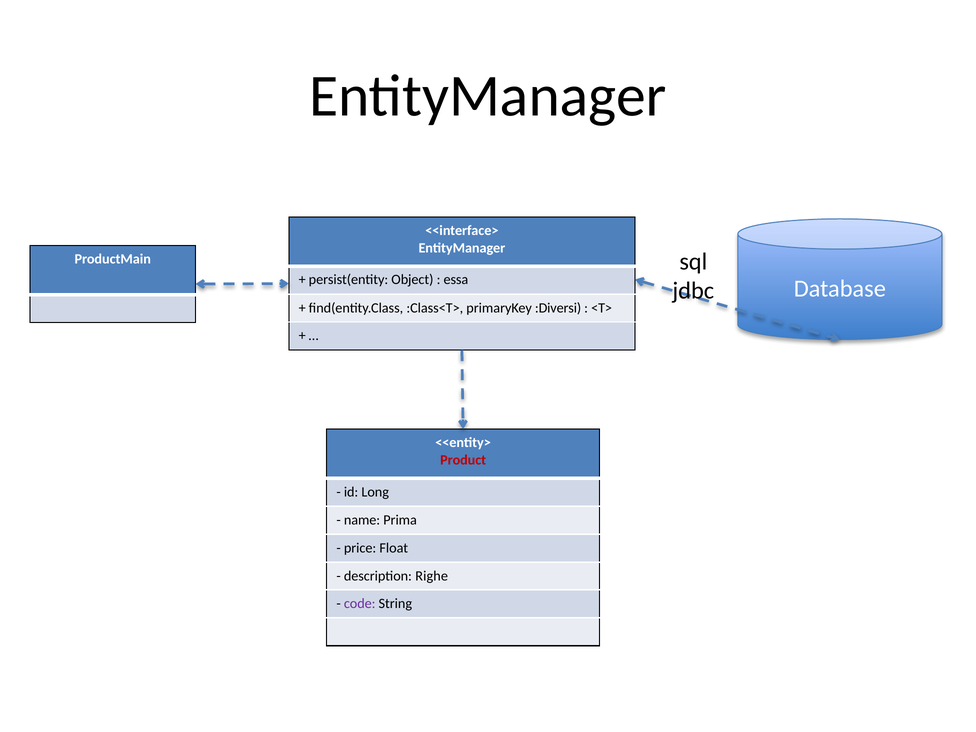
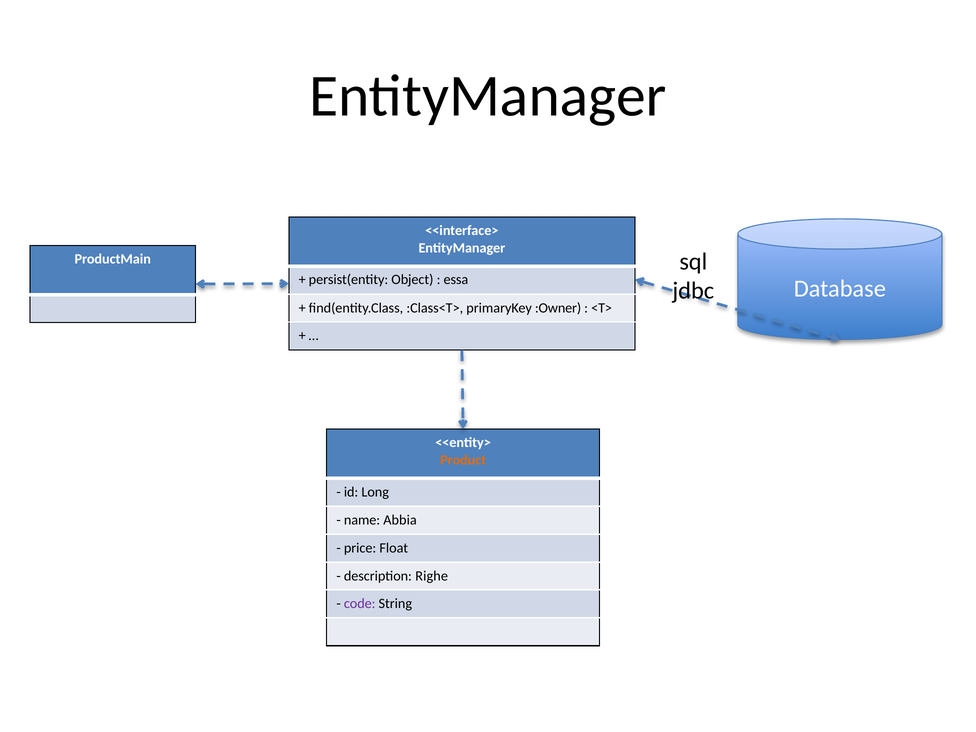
:Diversi: :Diversi -> :Owner (558, 308)
Product colour: red -> orange (463, 460)
Prima: Prima -> Abbia (400, 520)
